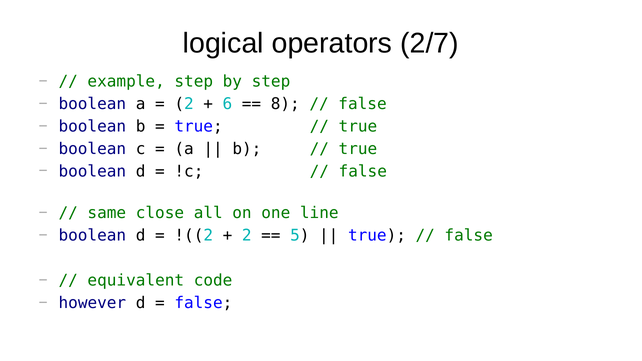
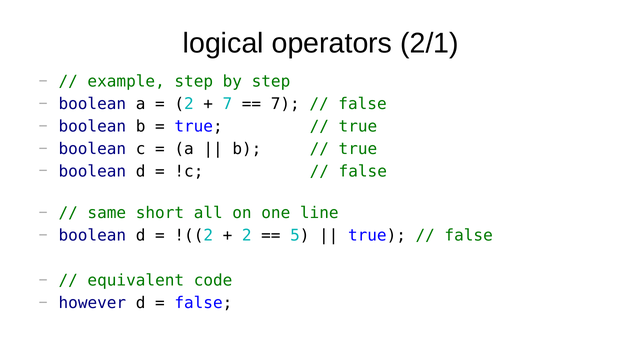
2/7: 2/7 -> 2/1 (430, 43)
6: 6 -> 7 (227, 104)
8: 8 -> 7 (285, 104)
close: close -> short (160, 213)
